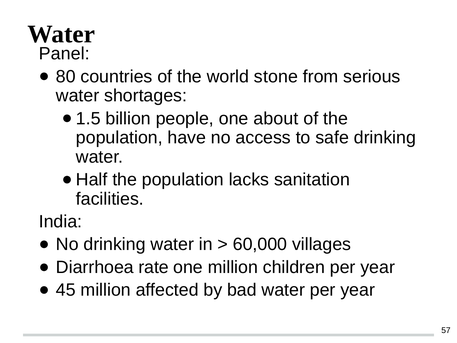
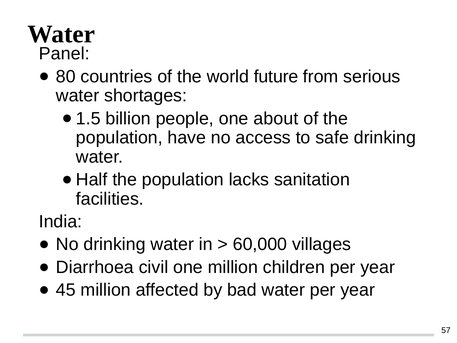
stone: stone -> future (276, 76)
rate: rate -> civil (154, 267)
